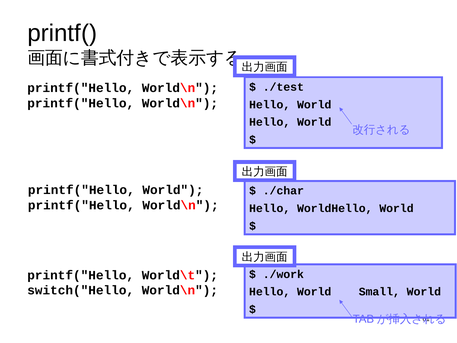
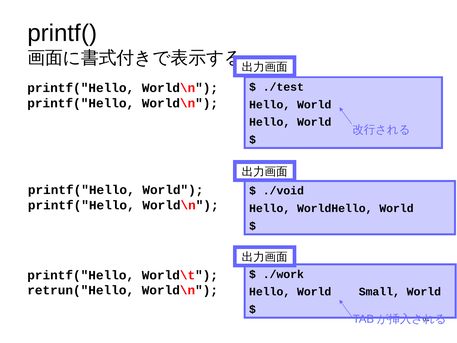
./char: ./char -> ./void (283, 191)
switch("Hello: switch("Hello -> retrun("Hello (81, 290)
